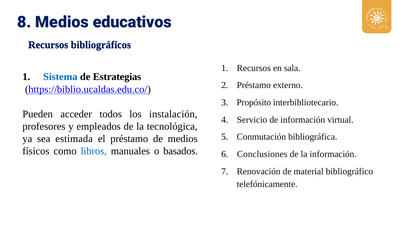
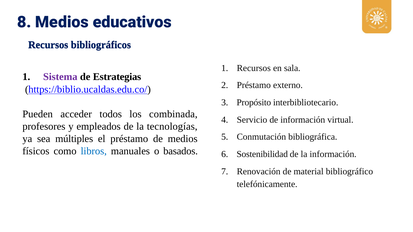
Sistema colour: blue -> purple (60, 77)
instalación: instalación -> combinada (173, 114)
tecnológica: tecnológica -> tecnologías (172, 127)
estimada: estimada -> múltiples (74, 139)
Conclusiones: Conclusiones -> Sostenibilidad (262, 154)
